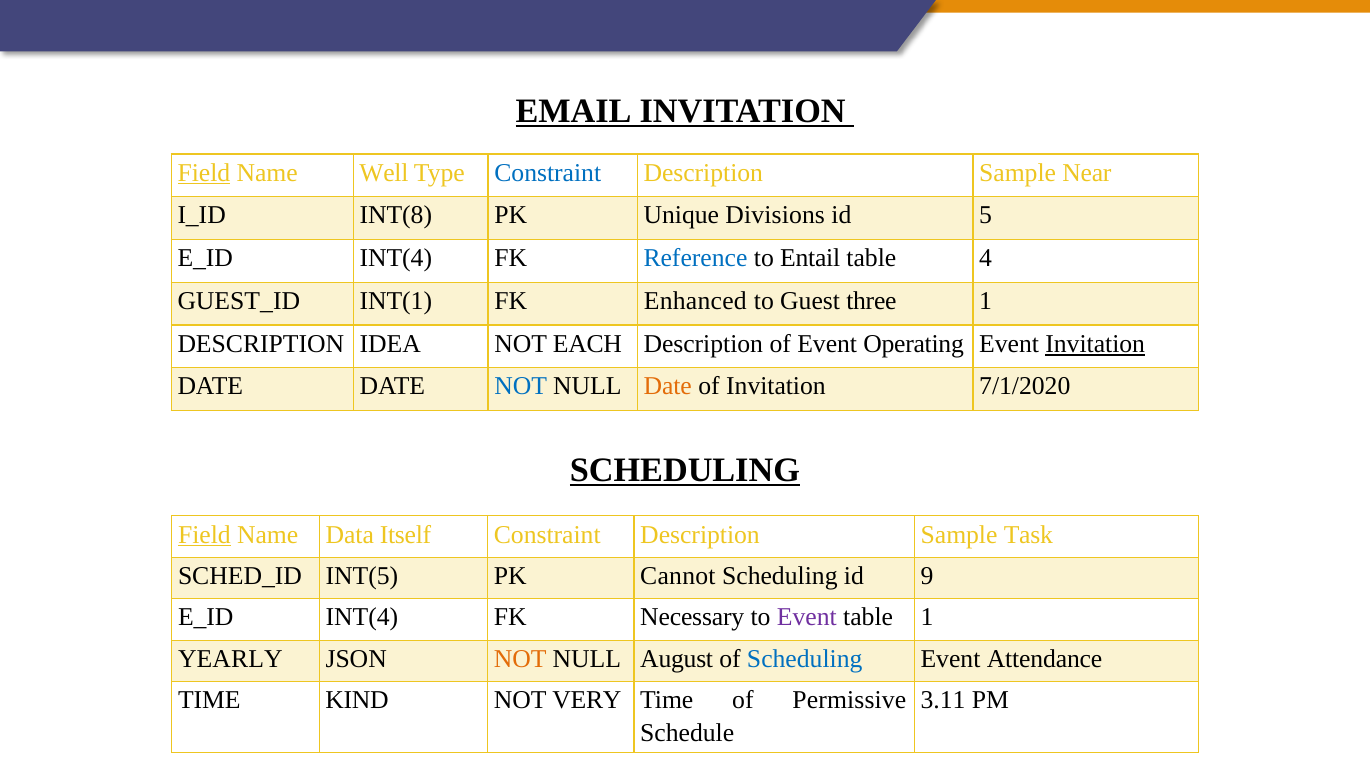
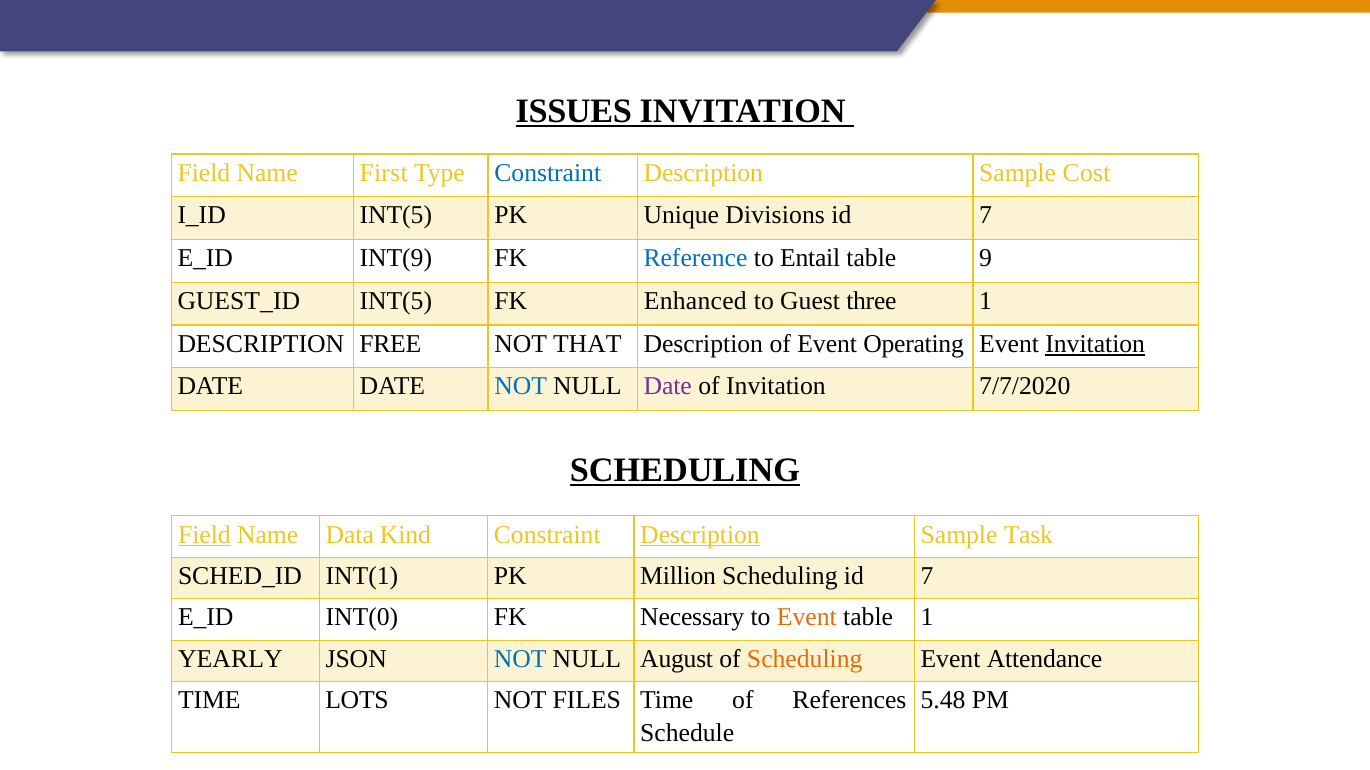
EMAIL: EMAIL -> ISSUES (574, 111)
Field underline: present -> none (204, 173)
Well: Well -> First (384, 173)
Near: Near -> Cost (1087, 173)
INT(8: INT(8 -> INT(5 (396, 216)
5: 5 -> 7 (986, 216)
INT(4: INT(4 -> INT(9 (396, 258)
4: 4 -> 9 (986, 258)
INT(1: INT(1 -> INT(5 (396, 301)
IDEA: IDEA -> FREE (390, 344)
EACH: EACH -> THAT (587, 344)
Date colour: orange -> purple (668, 387)
7/1/2020: 7/1/2020 -> 7/7/2020 (1025, 387)
Itself: Itself -> Kind (405, 535)
Description underline: none -> present (700, 535)
INT(5: INT(5 -> INT(1 (362, 577)
Cannot: Cannot -> Million (678, 577)
Scheduling id 9: 9 -> 7 (927, 577)
INT(4: INT(4 -> INT(0 (362, 618)
Event colour: purple -> orange (807, 618)
NOT colour: orange -> blue (520, 660)
Scheduling colour: blue -> orange (805, 660)
KIND: KIND -> LOTS (357, 701)
VERY: VERY -> FILES (587, 701)
Permissive: Permissive -> References (849, 701)
3.11: 3.11 -> 5.48 (943, 701)
